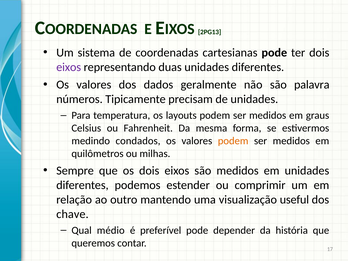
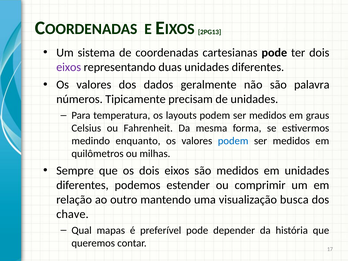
condados: condados -> enquanto (138, 141)
podem colour: orange -> blue (233, 141)
useful: useful -> busca (294, 200)
médio: médio -> mapas (111, 230)
